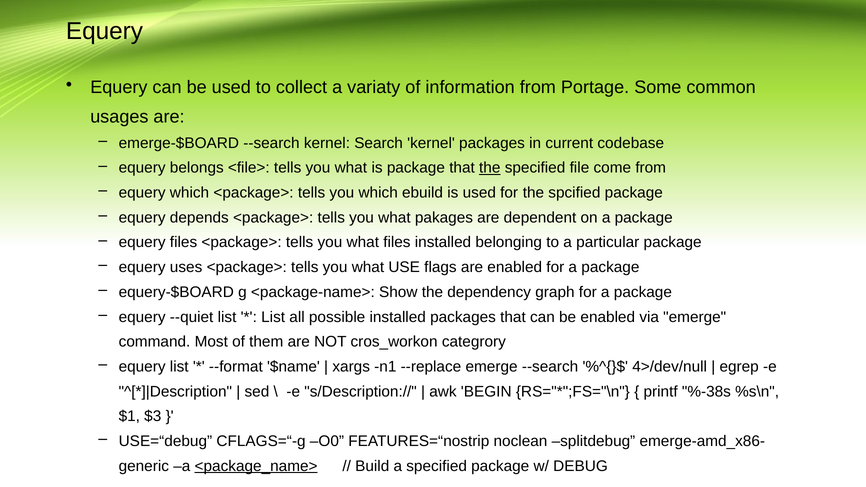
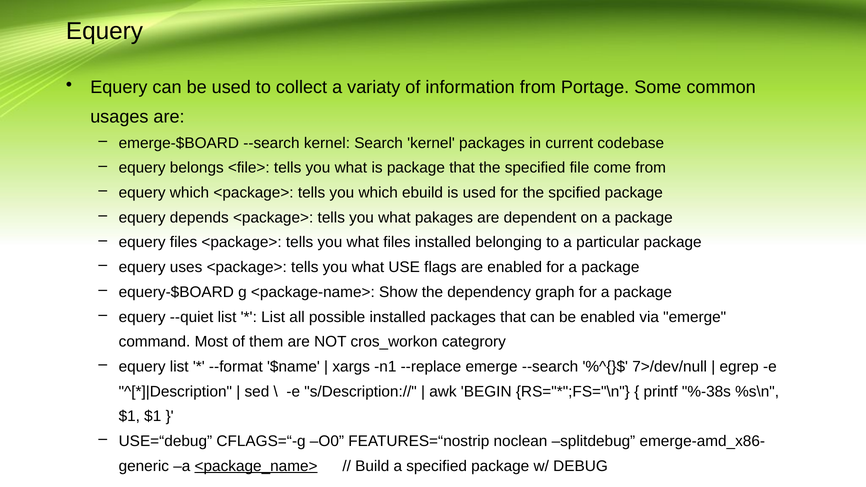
the underline: present -> none (490, 168)
4>/dev/null: 4>/dev/null -> 7>/dev/null (670, 367)
$3: $3 -> $1 (153, 416)
